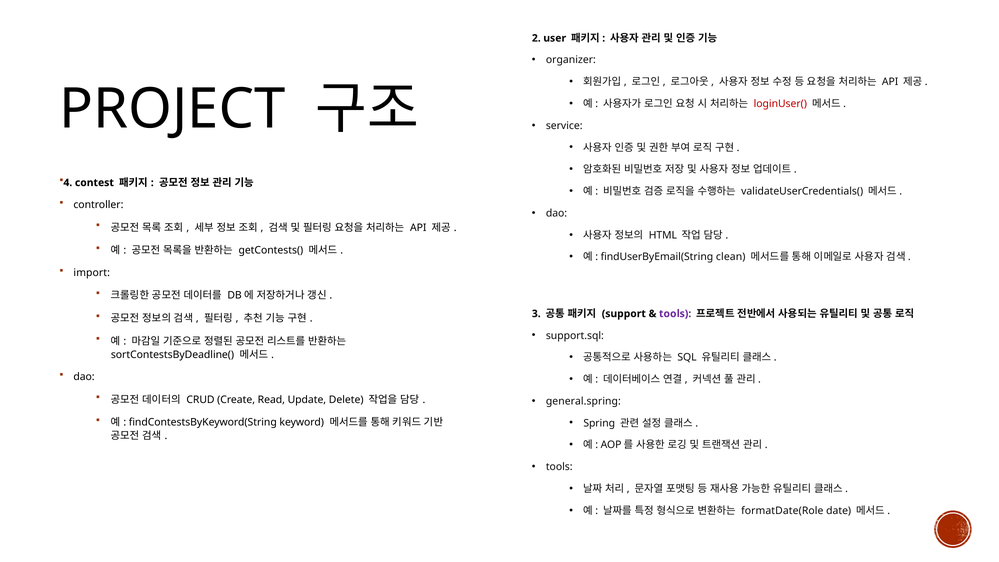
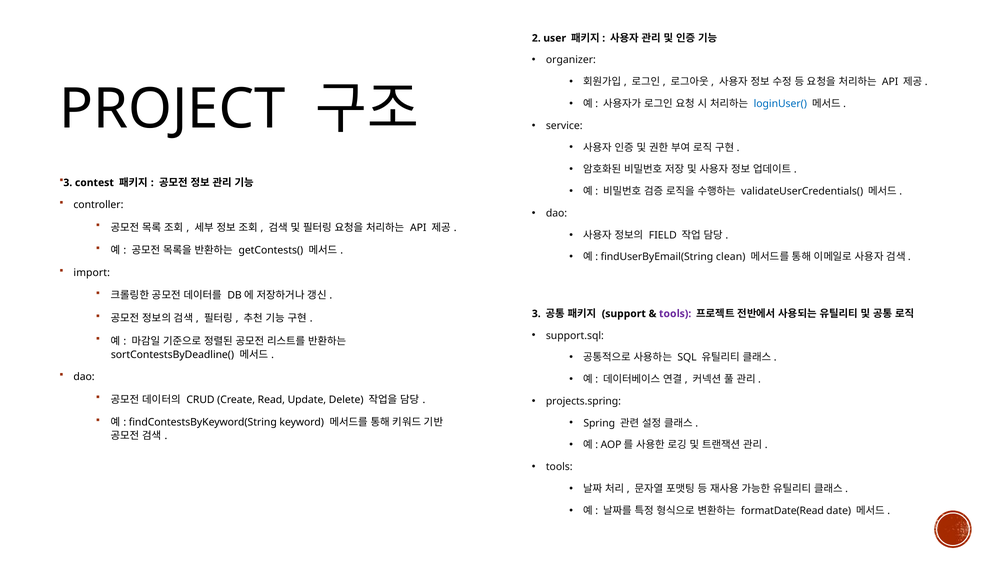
loginUser( colour: red -> blue (780, 104)
4: 4 -> 3 (68, 183)
HTML: HTML -> FIELD (663, 235)
general.spring: general.spring -> projects.spring (583, 401)
formatDate(Role: formatDate(Role -> formatDate(Read (782, 511)
